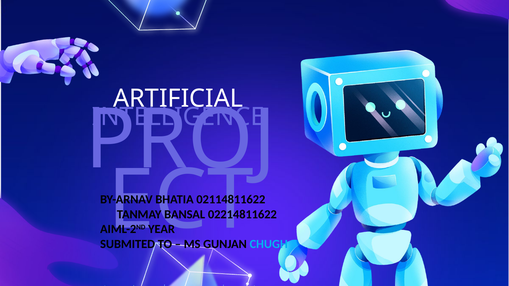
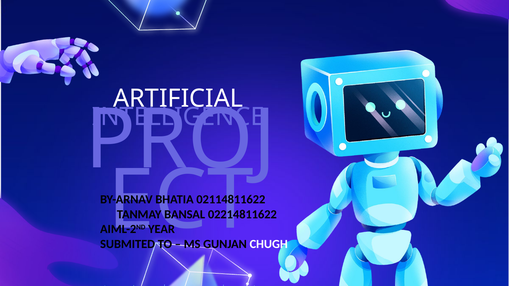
CHUGH colour: light blue -> white (269, 244)
